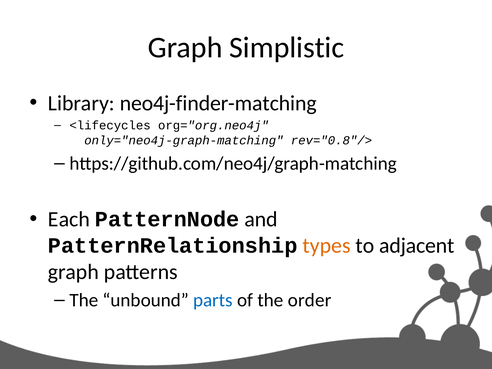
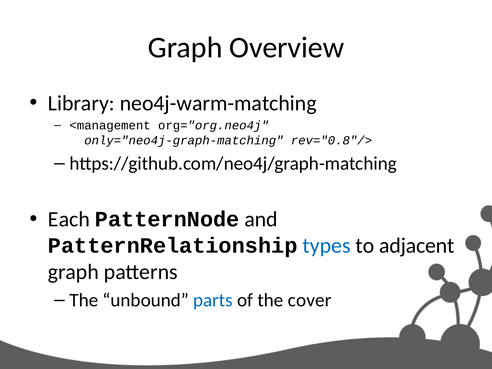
Simplistic: Simplistic -> Overview (287, 48)
neo4j-finder-matching: neo4j-finder-matching -> neo4j-warm-matching (218, 103)
<lifecycles: <lifecycles -> <management (110, 126)
types colour: orange -> blue (327, 246)
order: order -> cover (310, 300)
